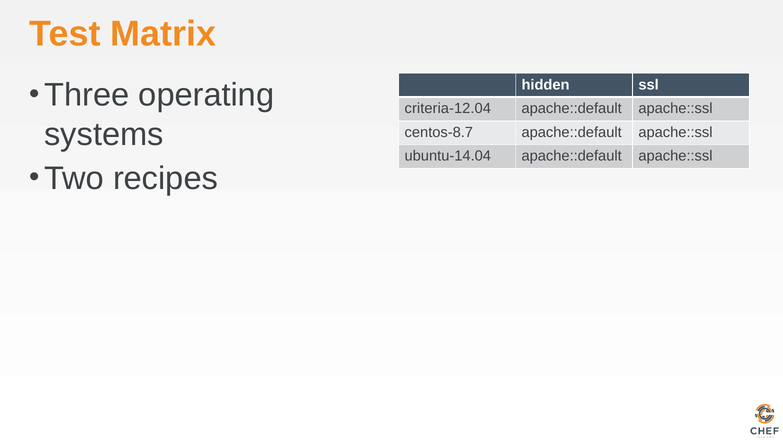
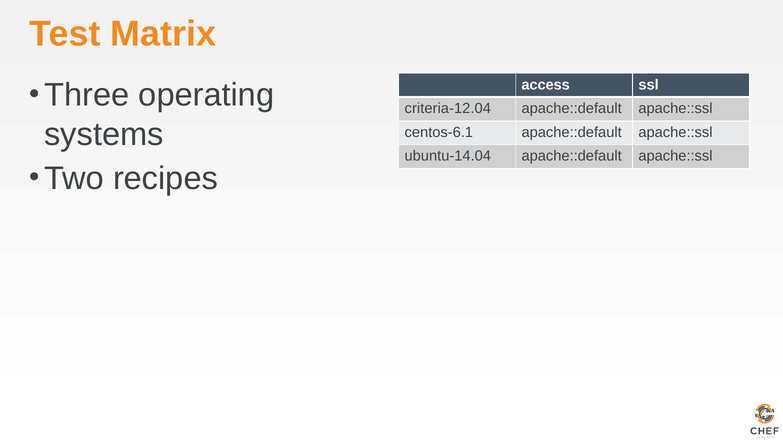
hidden: hidden -> access (546, 85)
centos-8.7: centos-8.7 -> centos-6.1 (439, 132)
